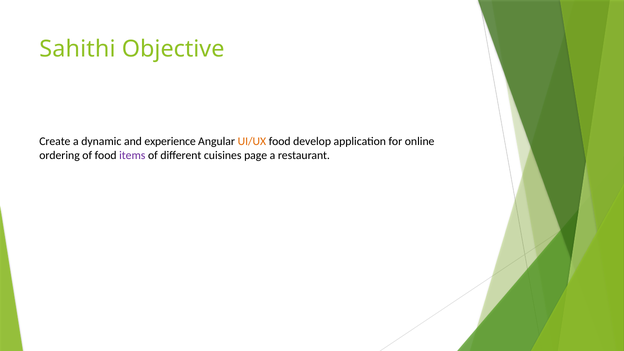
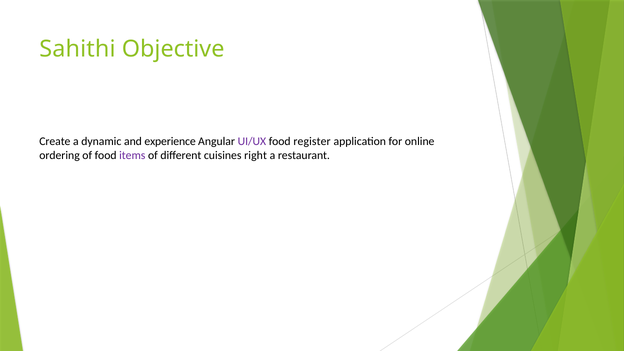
UI/UX colour: orange -> purple (252, 141)
develop: develop -> register (312, 141)
page: page -> right (256, 155)
